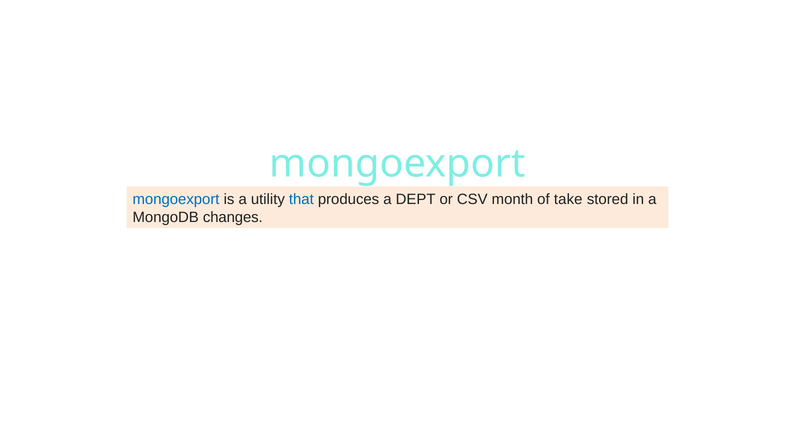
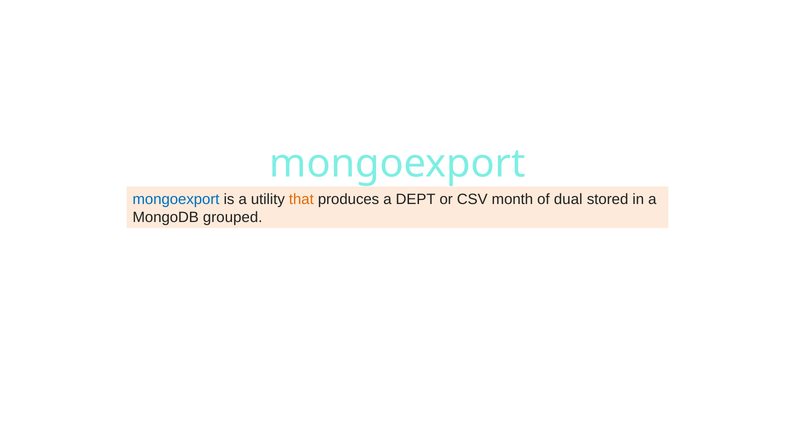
that colour: blue -> orange (301, 200)
take: take -> dual (568, 200)
changes: changes -> grouped (233, 217)
